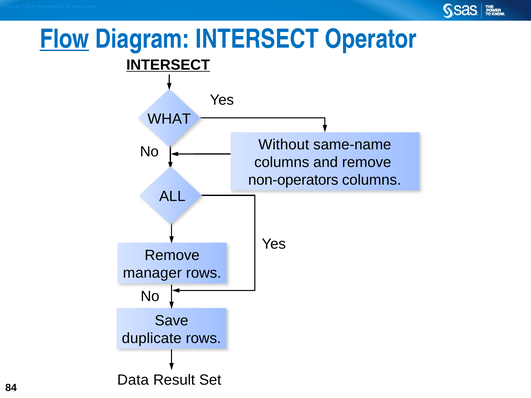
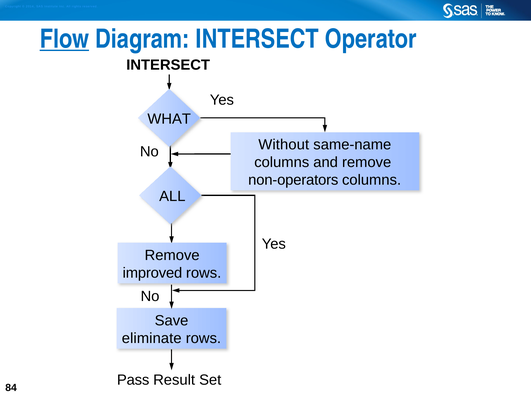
INTERSECT underline: present -> none (168, 65)
manager: manager -> improved (152, 273)
duplicate: duplicate -> eliminate (152, 338)
Data: Data -> Pass (133, 380)
